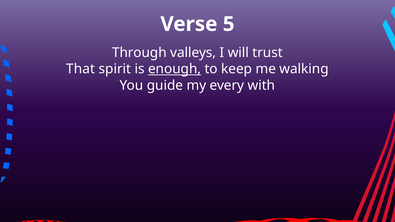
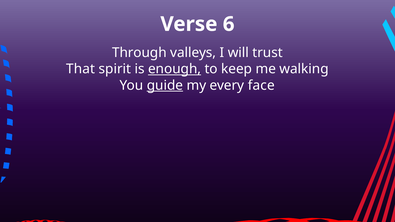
5: 5 -> 6 (229, 24)
guide underline: none -> present (165, 85)
with: with -> face (261, 85)
